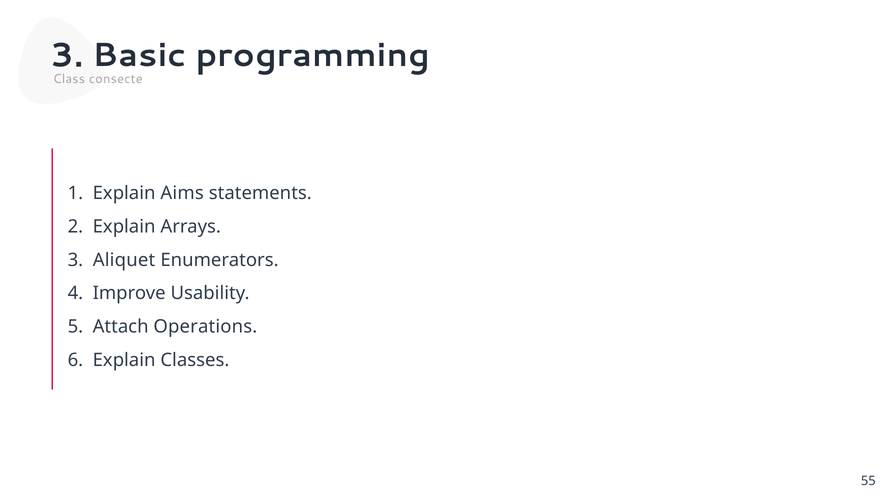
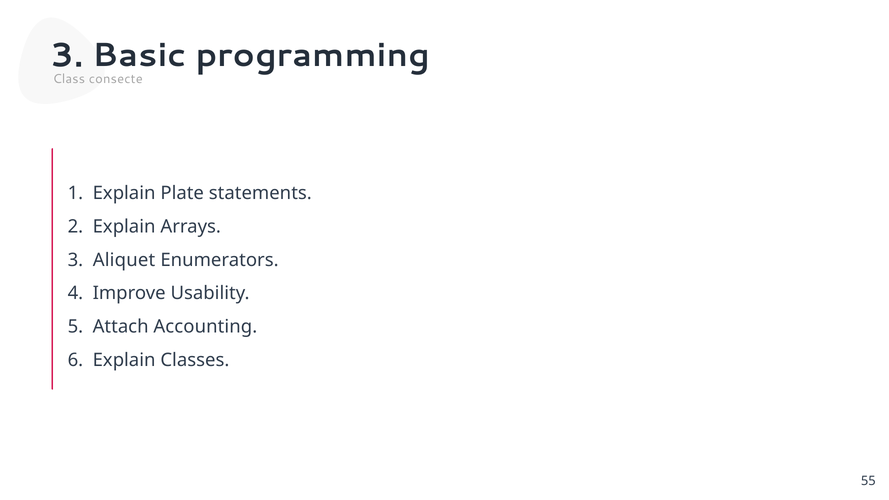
Aims: Aims -> Plate (182, 193)
Operations: Operations -> Accounting (205, 327)
